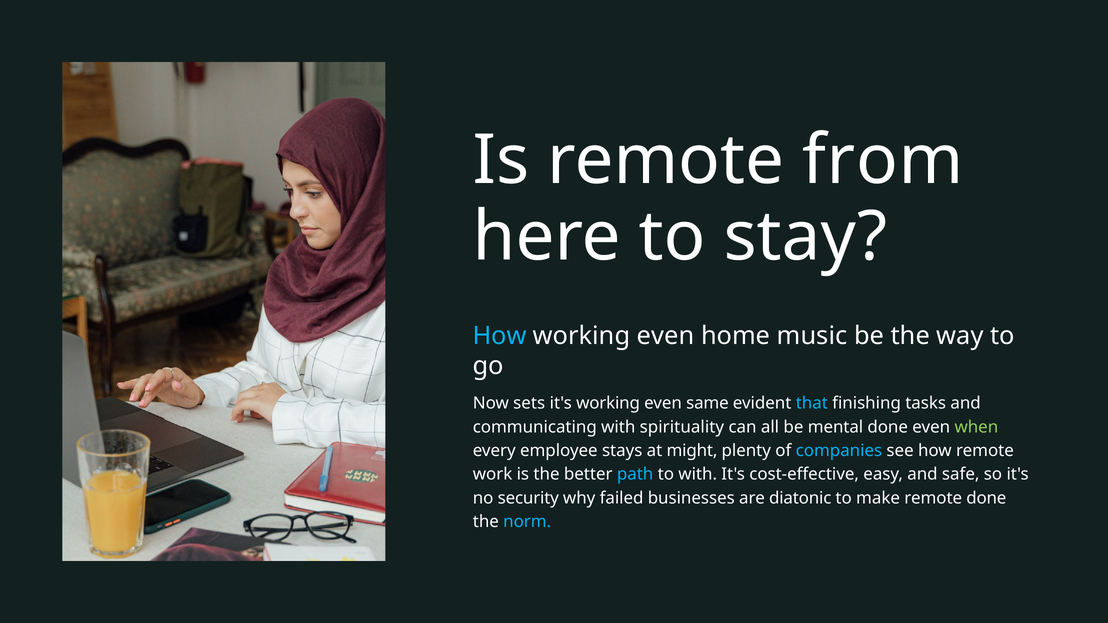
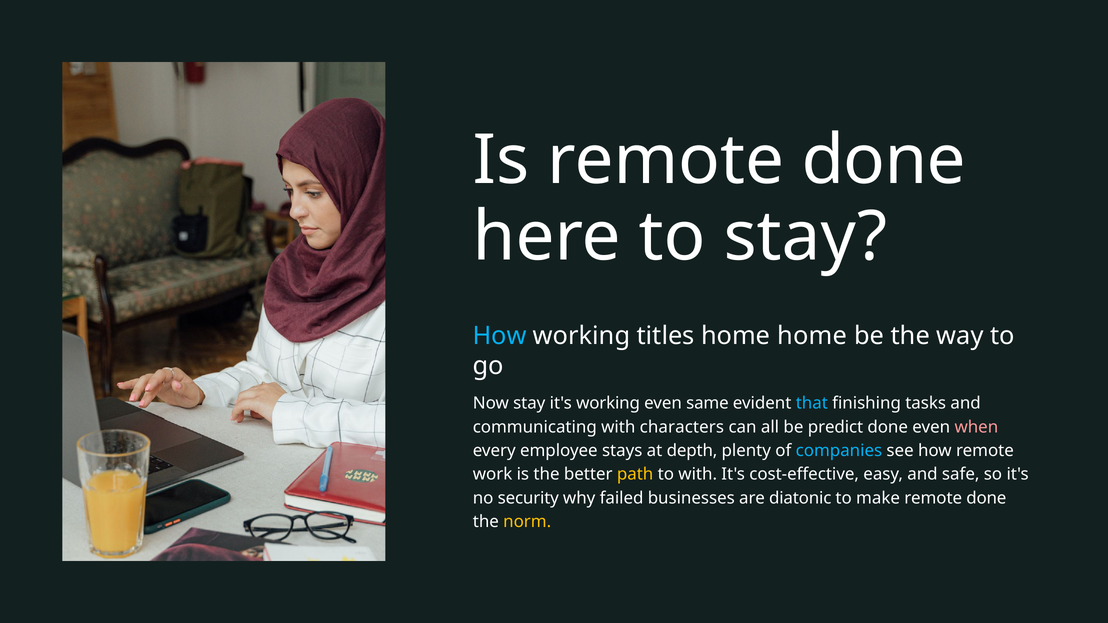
Is remote from: from -> done (884, 161)
even: even -> titles (666, 336)
home music: music -> home (812, 336)
Now sets: sets -> stay (529, 404)
spirituality: spirituality -> characters (682, 427)
mental: mental -> predict (835, 427)
when colour: light green -> pink (976, 427)
might: might -> depth (692, 451)
path colour: light blue -> yellow (635, 475)
norm colour: light blue -> yellow (527, 522)
